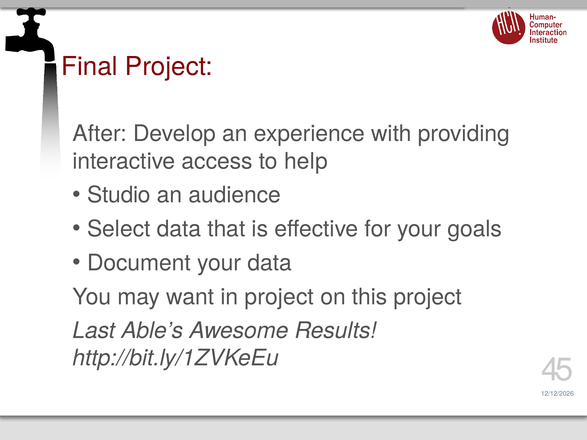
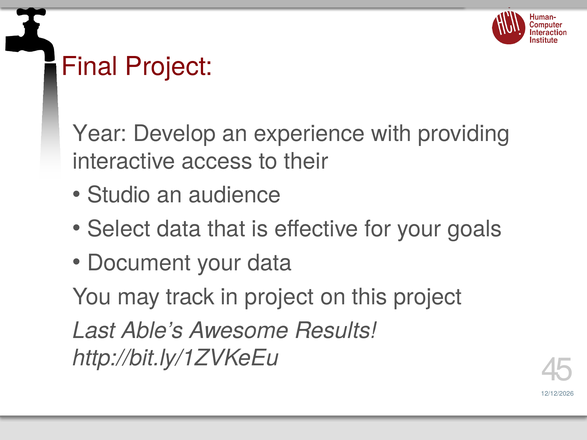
After: After -> Year (100, 134)
help: help -> their (306, 161)
want: want -> track (190, 297)
